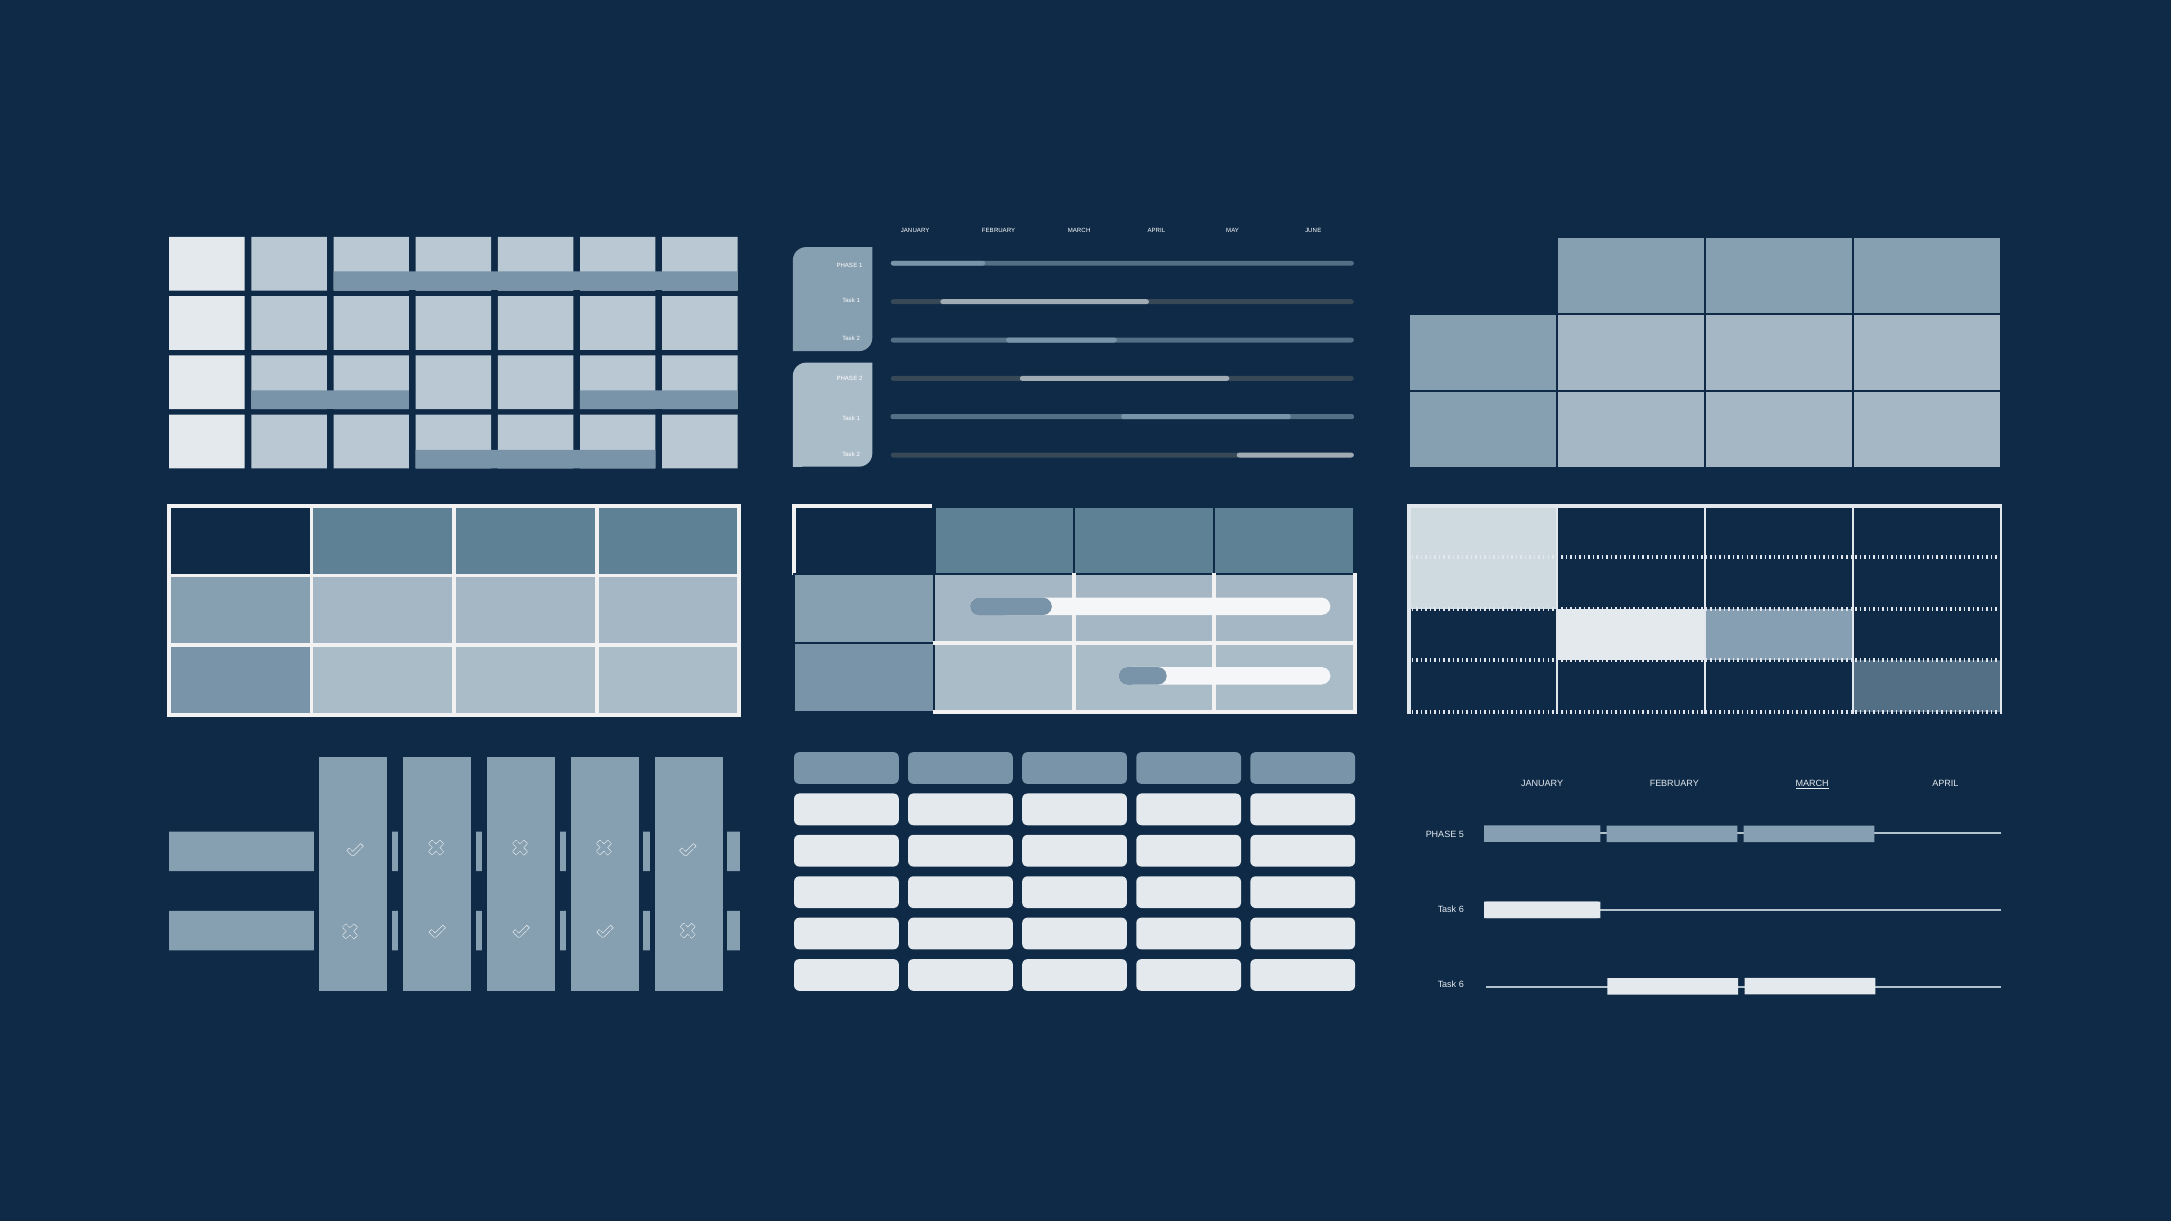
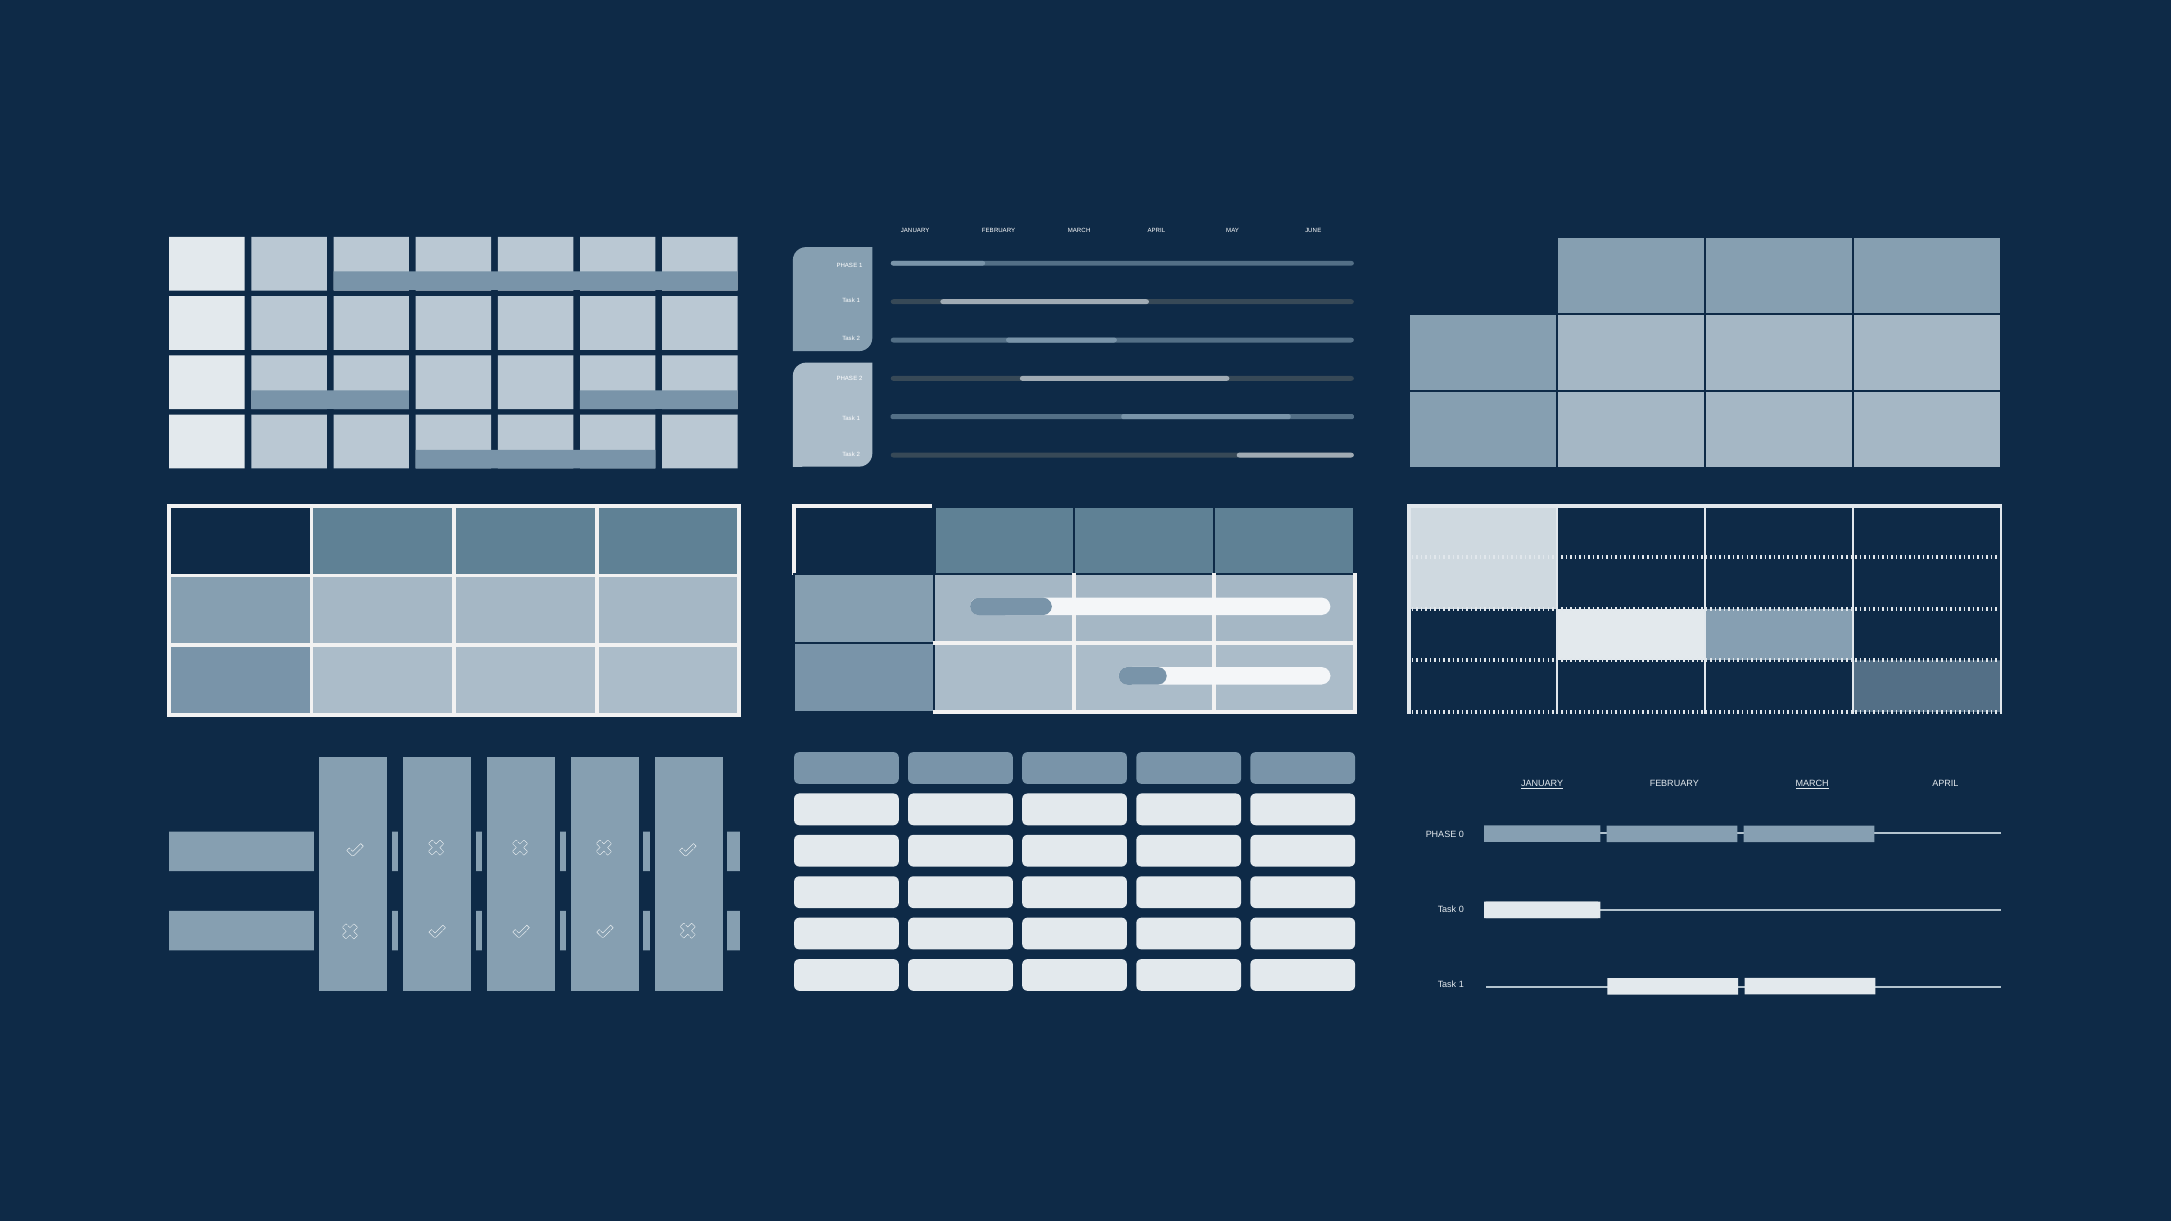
JANUARY underline: none -> present (1542, 784)
PHASE 5: 5 -> 0 (1461, 834)
6: 6 -> 0 (1461, 909)
6: 6 -> 1 (1461, 984)
